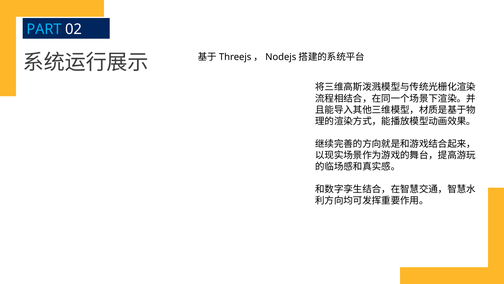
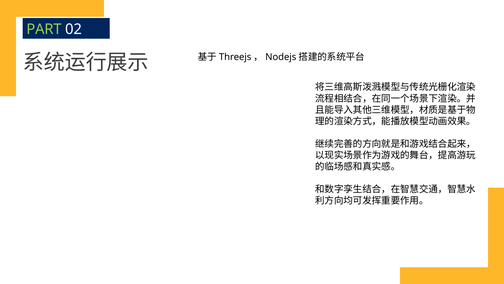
PART colour: light blue -> light green (44, 29)
